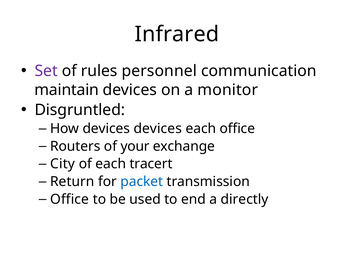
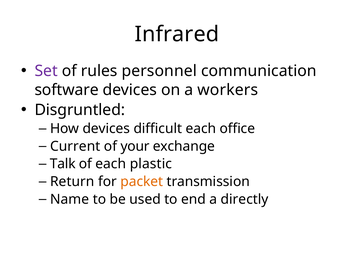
maintain: maintain -> software (67, 90)
monitor: monitor -> workers (228, 90)
devices devices: devices -> difficult (158, 128)
Routers: Routers -> Current (75, 146)
City: City -> Talk (63, 164)
tracert: tracert -> plastic (151, 164)
packet colour: blue -> orange (142, 181)
Office: Office -> Name (70, 199)
